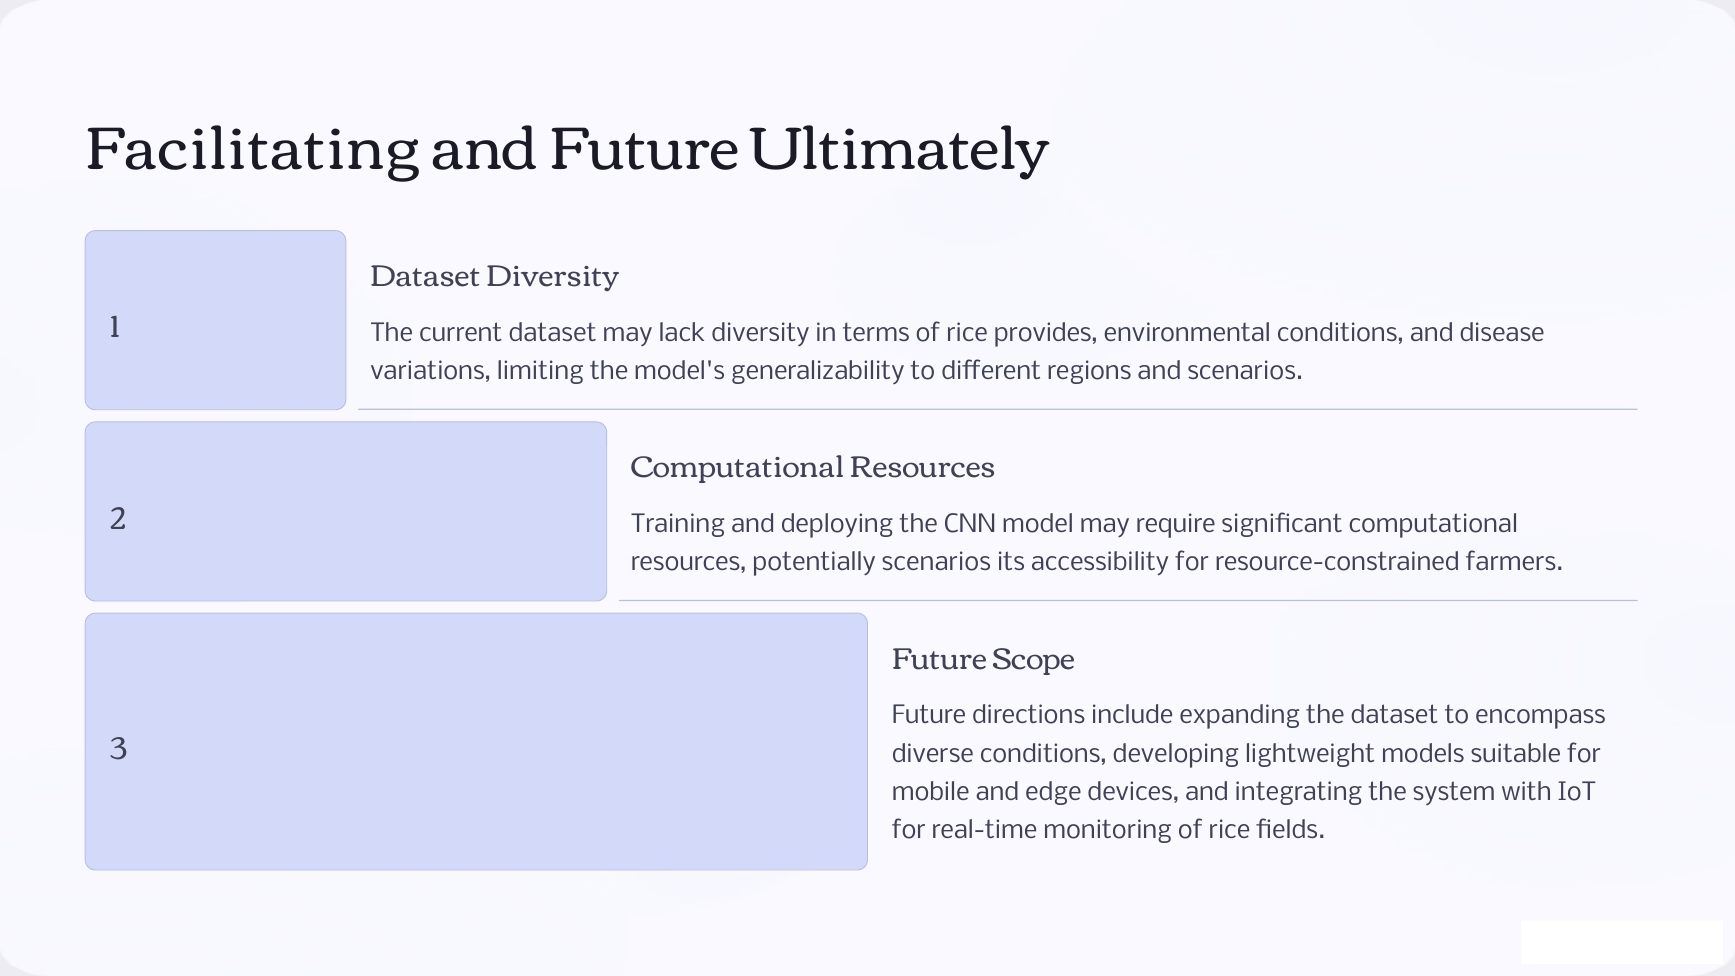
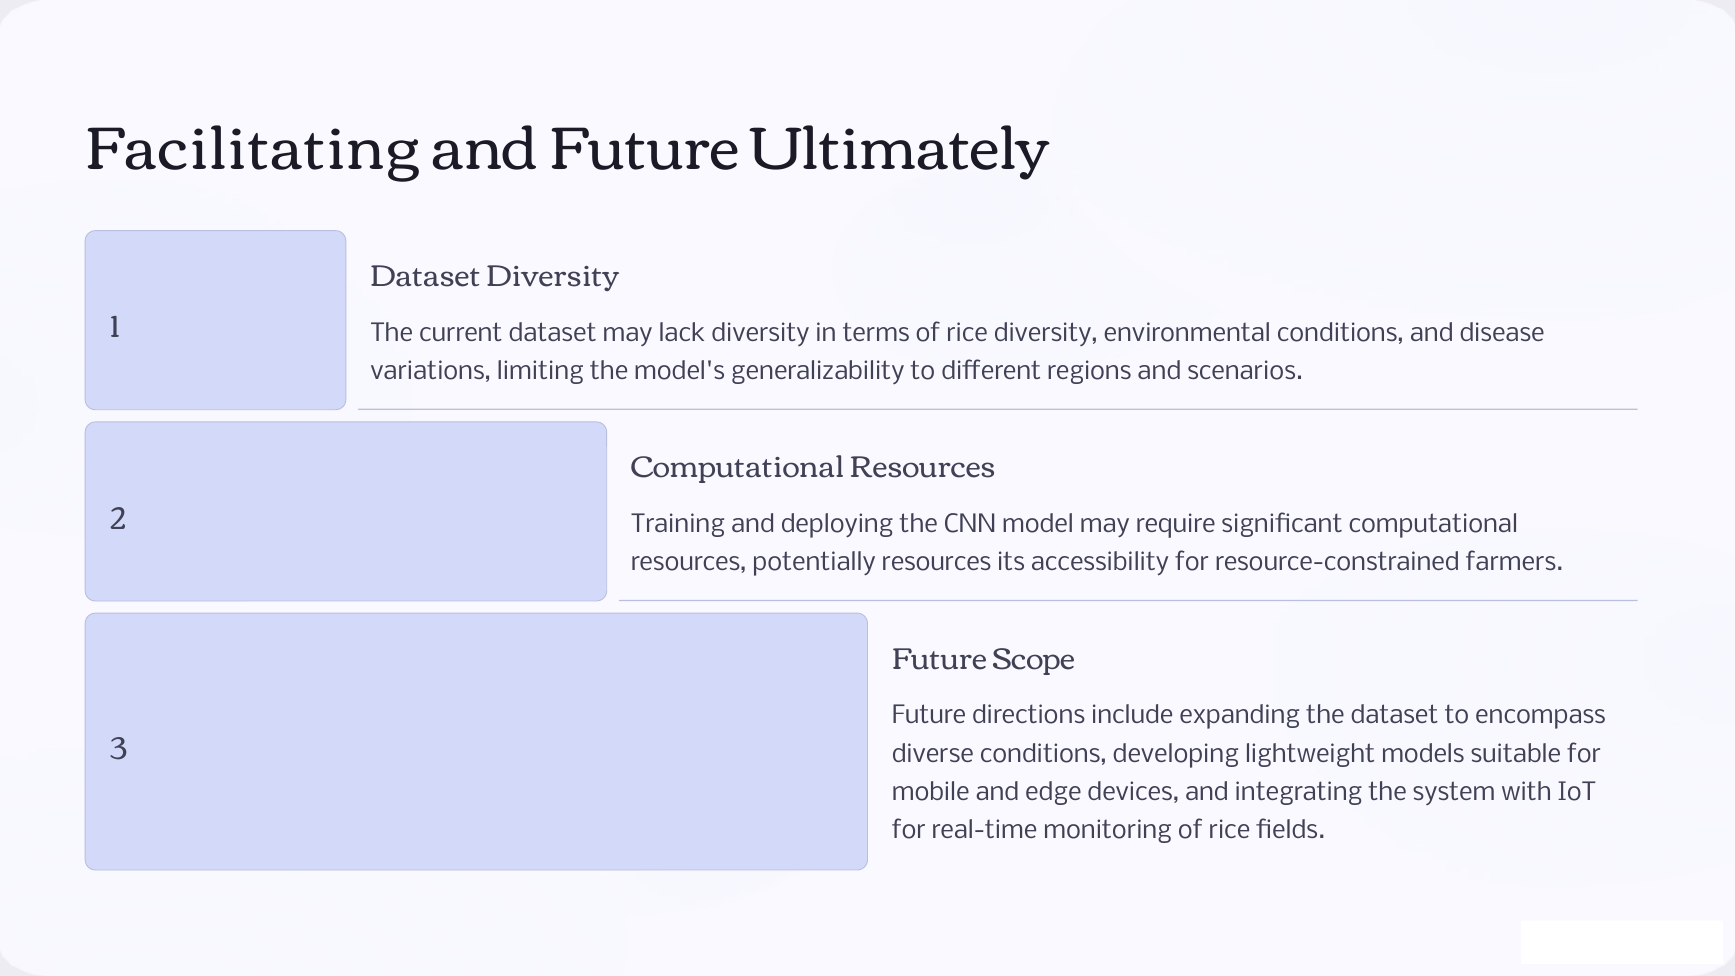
rice provides: provides -> diversity (1046, 333)
potentially scenarios: scenarios -> resources (936, 563)
